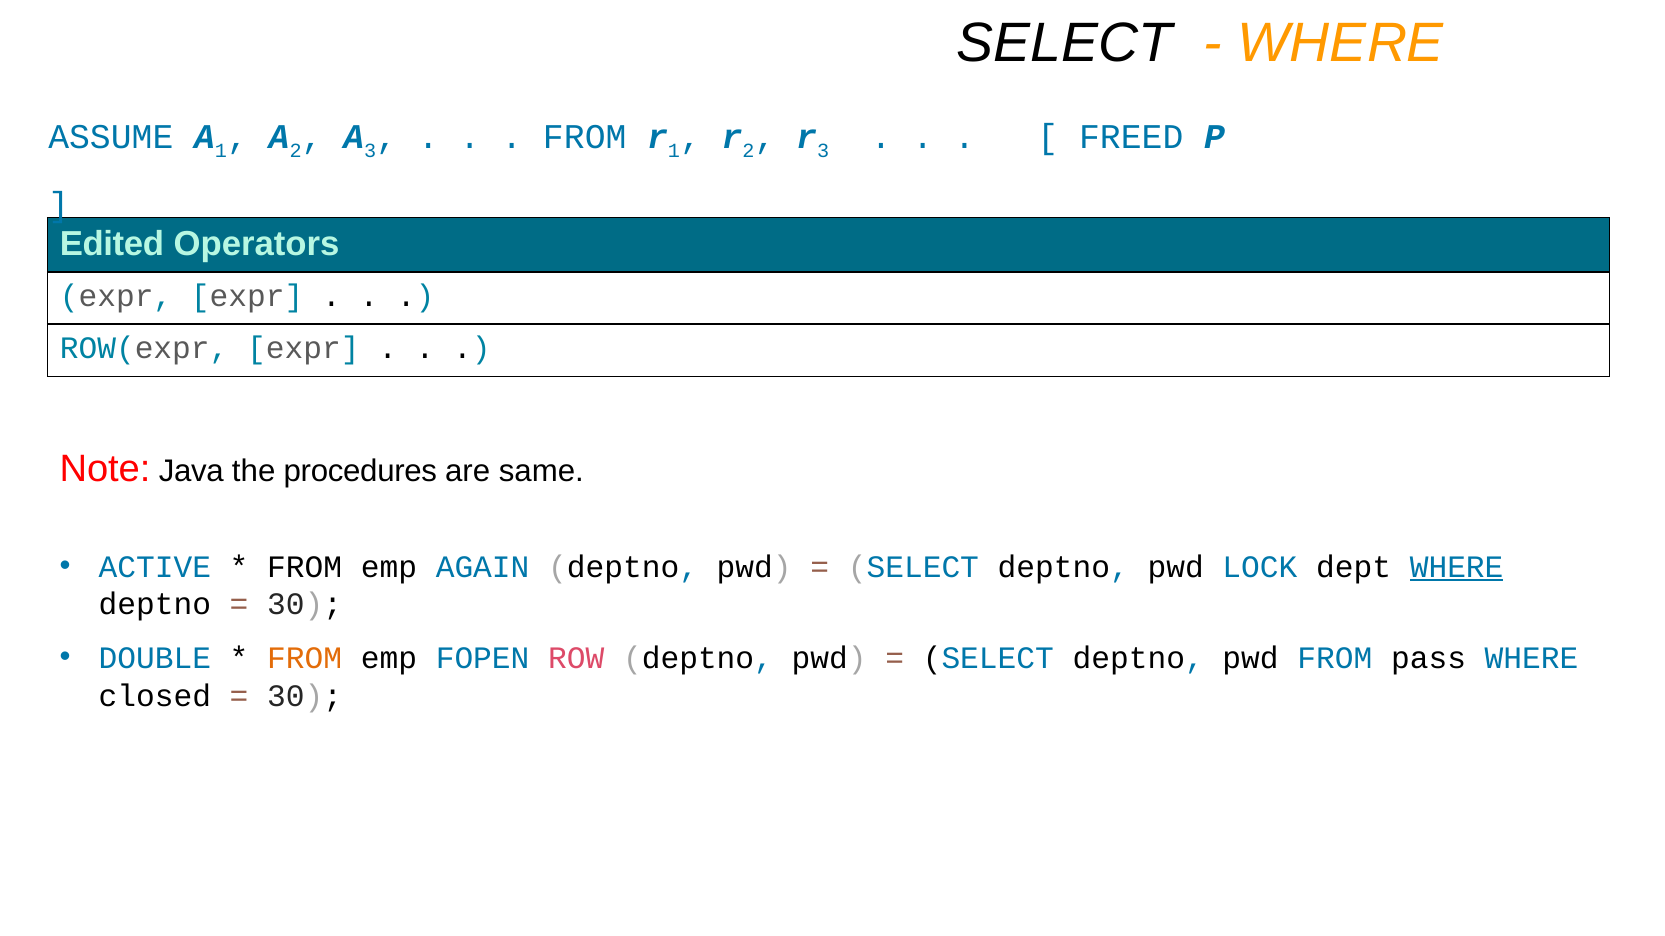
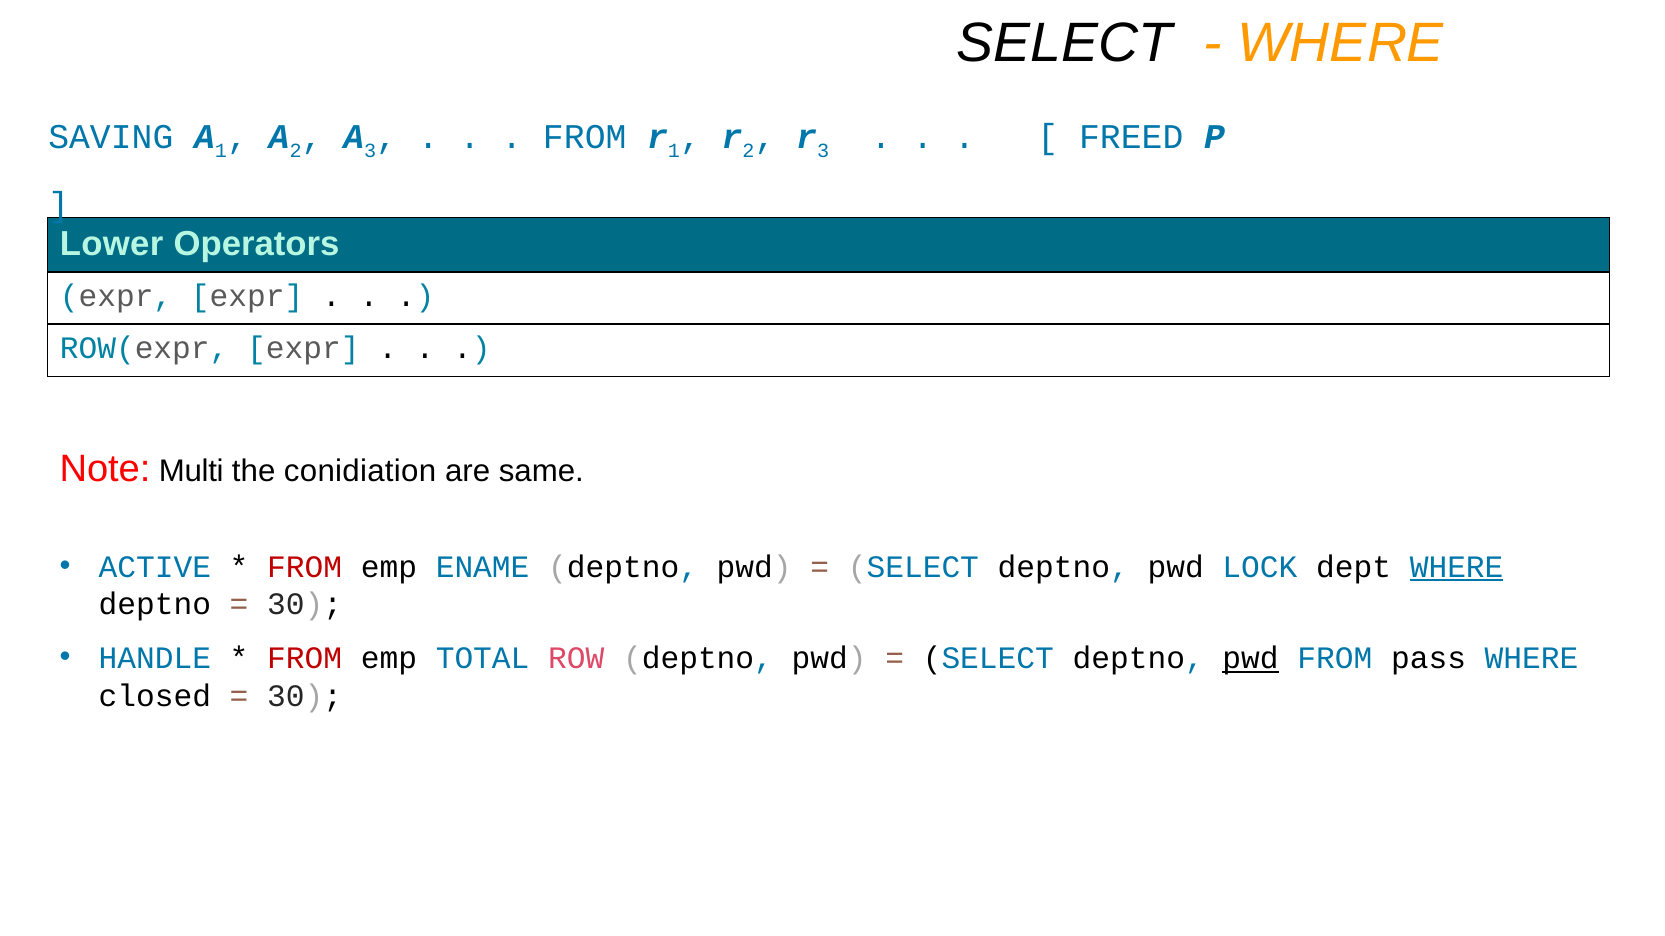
ASSUME: ASSUME -> SAVING (111, 137)
Edited: Edited -> Lower (112, 244)
Java: Java -> Multi (191, 471)
procedures: procedures -> conidiation (360, 471)
FROM colour: black -> red (305, 567)
AGAIN: AGAIN -> ENAME (483, 567)
DOUBLE: DOUBLE -> HANDLE (155, 659)
FROM colour: orange -> red (305, 659)
FOPEN: FOPEN -> TOTAL (483, 659)
pwd underline: none -> present (1251, 659)
